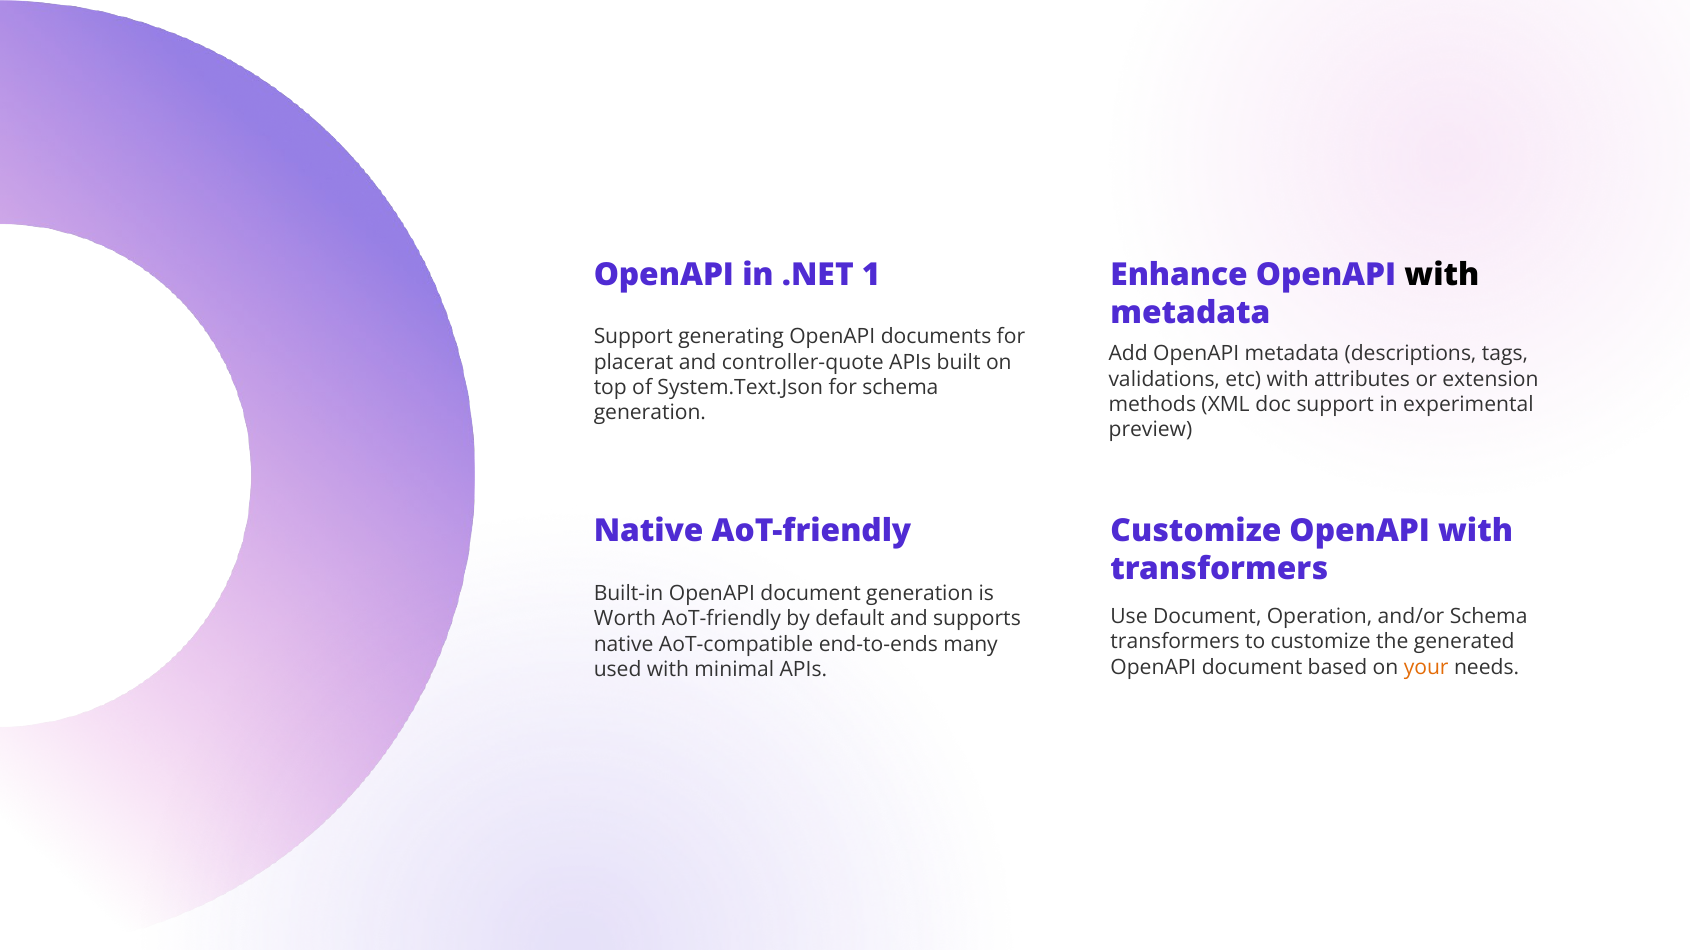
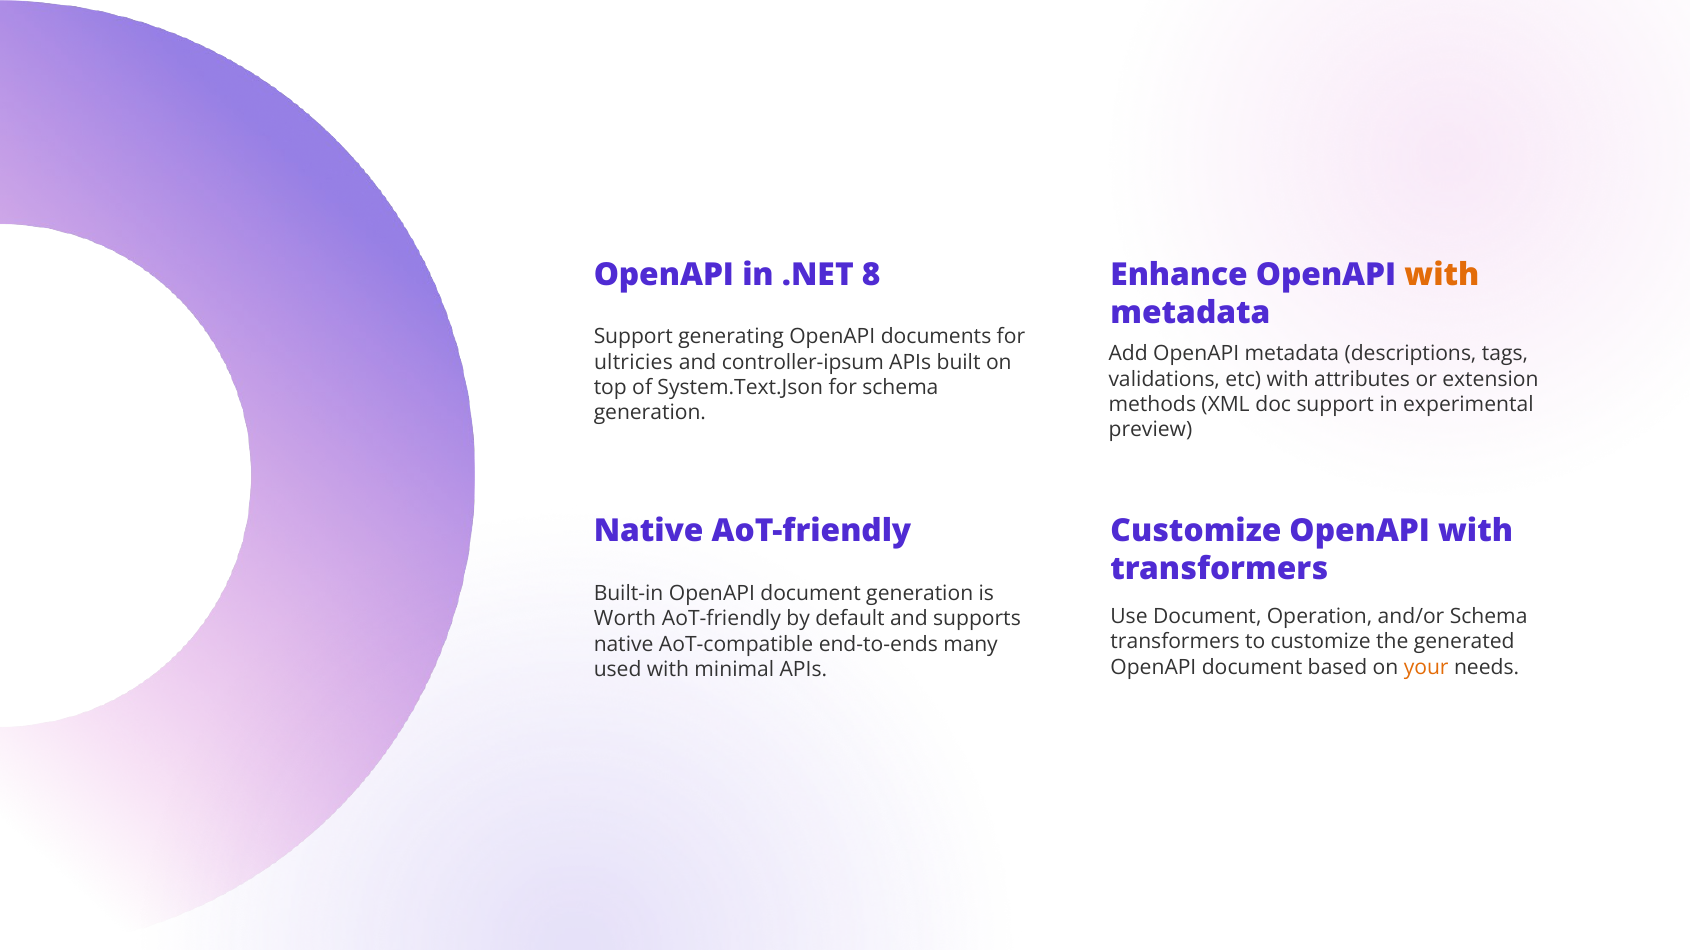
1: 1 -> 8 (871, 275)
with colour: black -> orange (1442, 275)
placerat: placerat -> ultricies (633, 362)
controller-quote: controller-quote -> controller-ipsum (803, 362)
